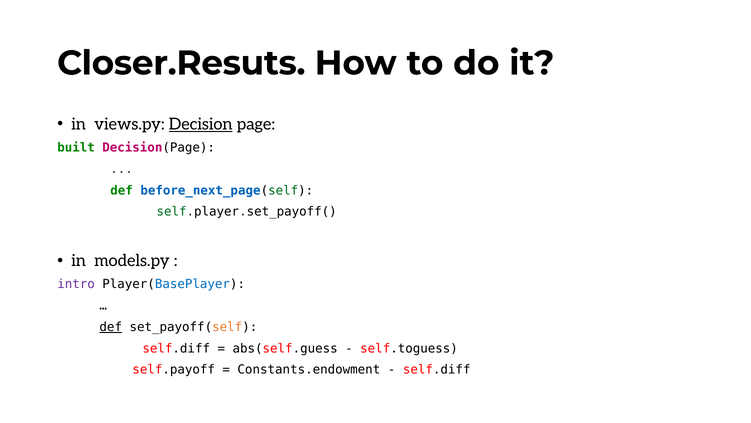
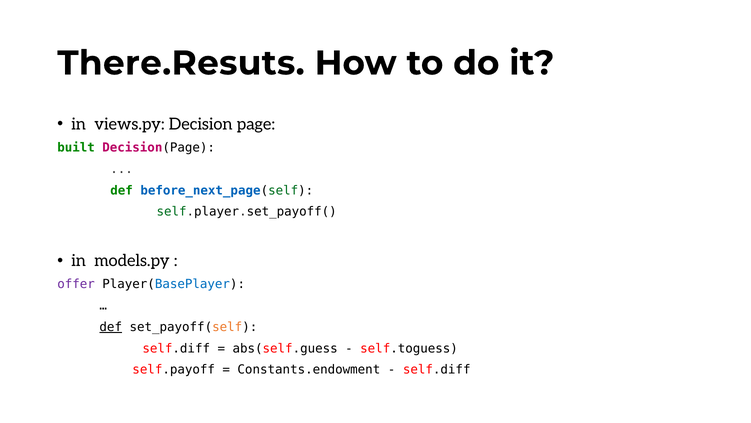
Closer.Resuts: Closer.Resuts -> There.Resuts (181, 63)
Decision underline: present -> none (201, 124)
intro: intro -> offer (76, 284)
